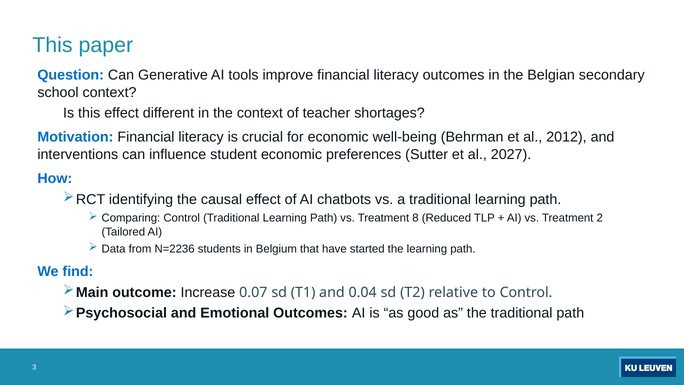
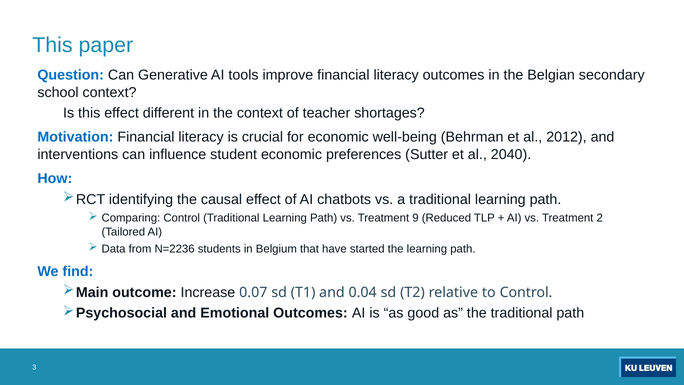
2027: 2027 -> 2040 (511, 154)
8: 8 -> 9 (415, 218)
